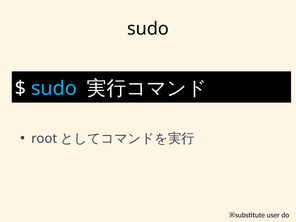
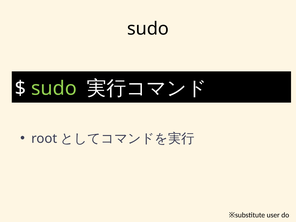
sudo colour: light blue -> light green (54, 88)
